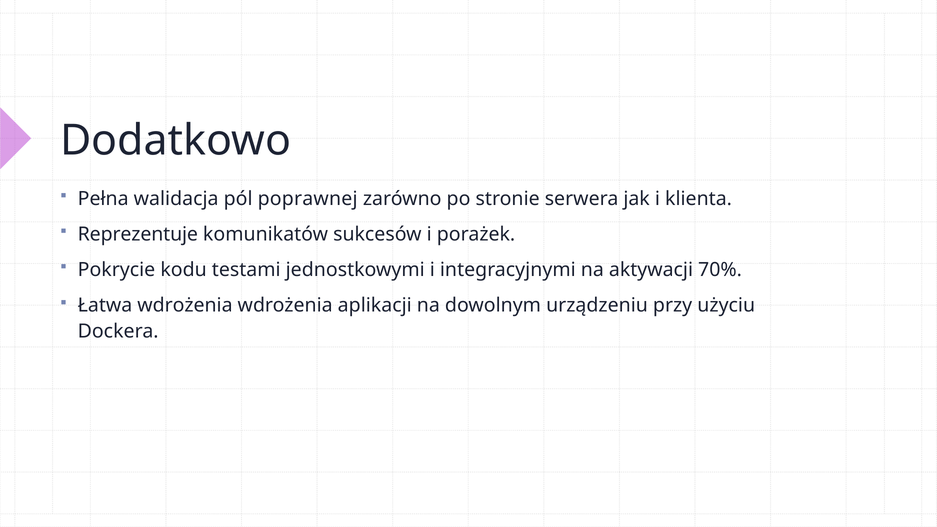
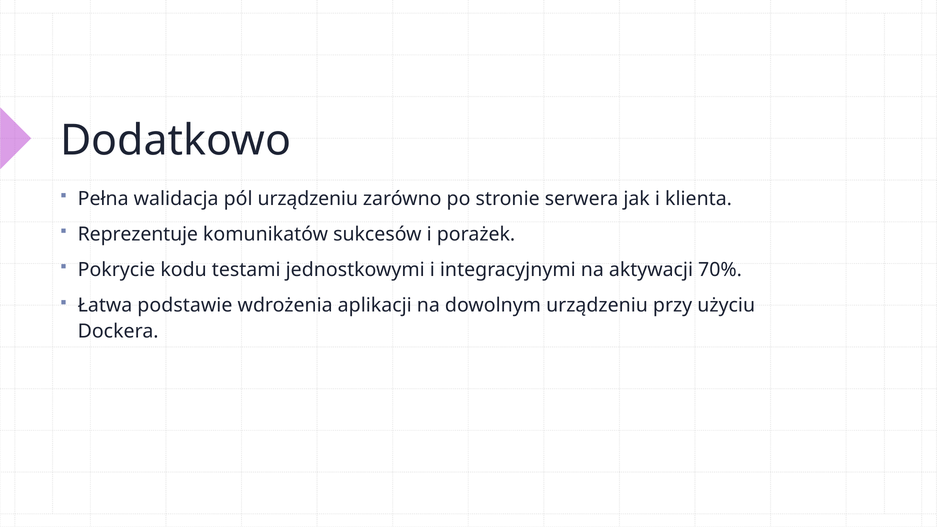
pól poprawnej: poprawnej -> urządzeniu (308, 199)
Łatwa wdrożenia: wdrożenia -> podstawie (185, 305)
